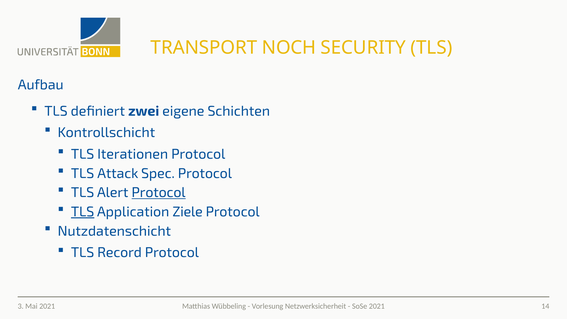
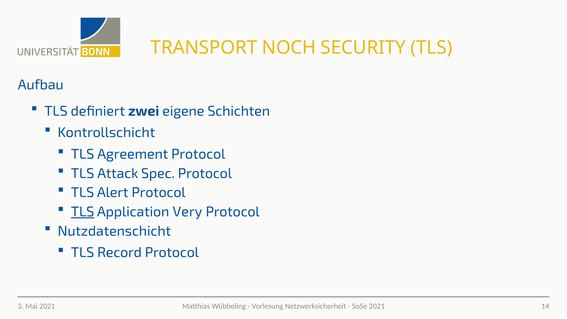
Iterationen: Iterationen -> Agreement (133, 154)
Protocol underline: present -> none (159, 193)
Ziele: Ziele -> Very (187, 212)
